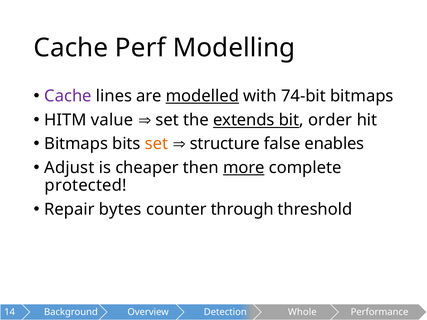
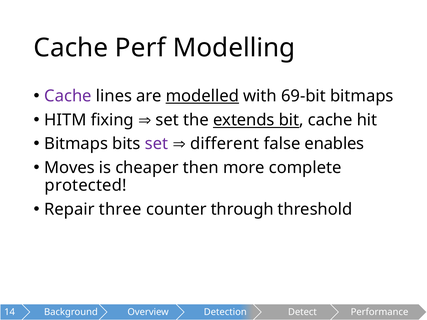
74-bit: 74-bit -> 69-bit (303, 96)
value: value -> fixing (112, 120)
bit order: order -> cache (330, 120)
set colour: orange -> purple (157, 144)
structure: structure -> different (225, 144)
Adjust: Adjust -> Moves (69, 168)
more underline: present -> none (244, 168)
bytes: bytes -> three (120, 209)
Whole: Whole -> Detect (302, 312)
